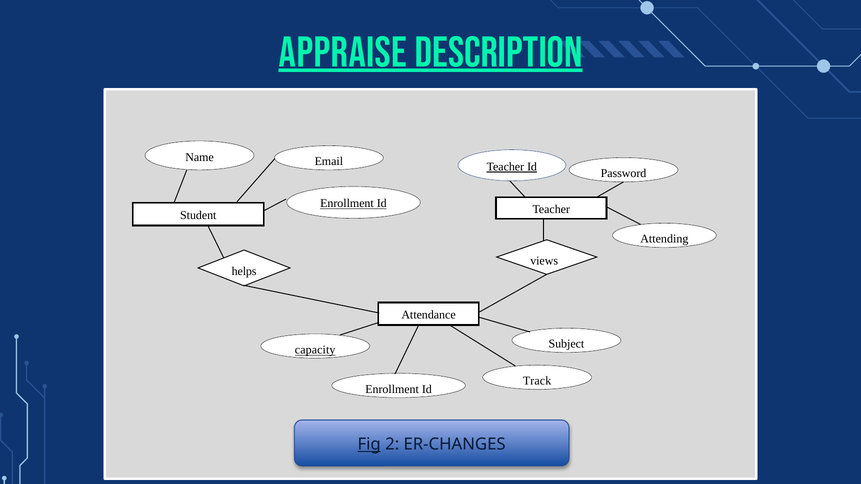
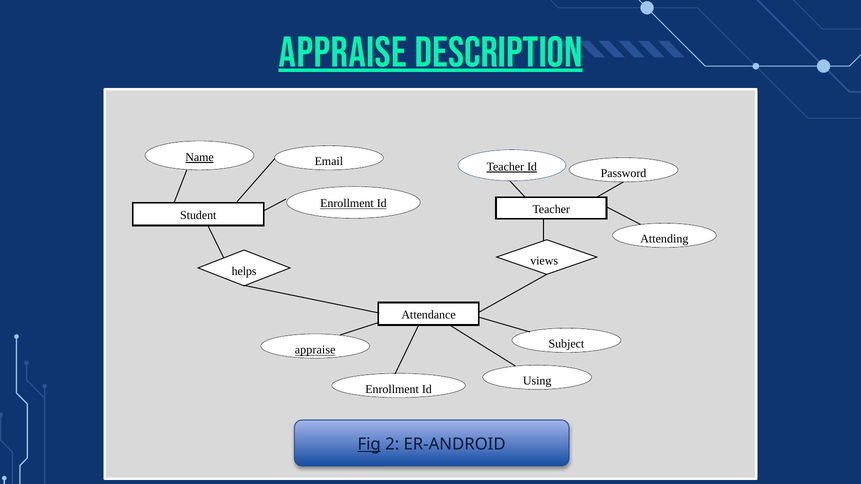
Name underline: none -> present (200, 158)
capacity: capacity -> appraise (315, 350)
Track: Track -> Using (537, 381)
ER-CHANGES: ER-CHANGES -> ER-ANDROID (455, 444)
